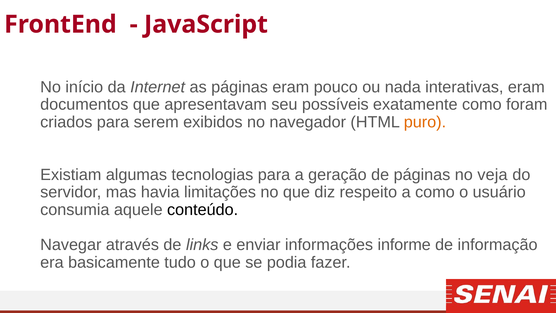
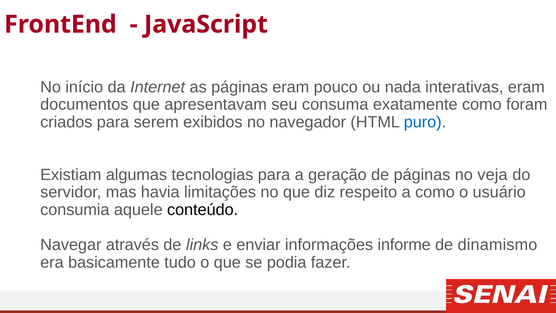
possíveis: possíveis -> consuma (335, 105)
puro colour: orange -> blue (425, 122)
informação: informação -> dinamismo (497, 245)
